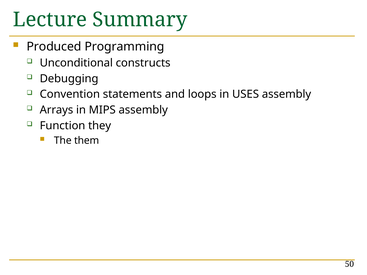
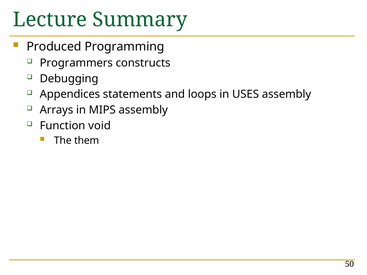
Unconditional: Unconditional -> Programmers (76, 63)
Convention: Convention -> Appendices (70, 94)
they: they -> void (100, 126)
